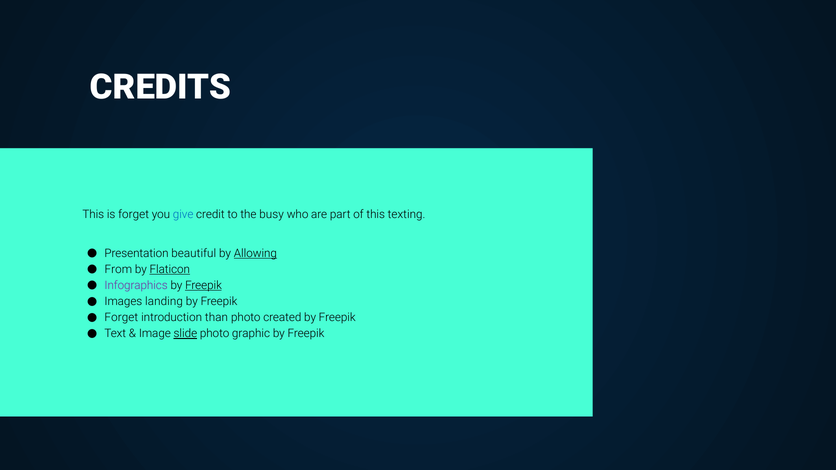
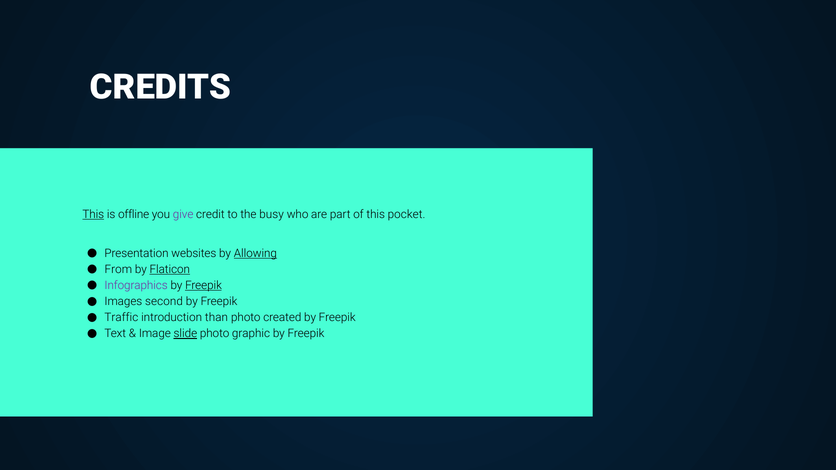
This underline: none -> present (93, 214)
is forget: forget -> offline (134, 214)
give colour: blue -> purple (183, 214)
texting: texting -> pocket (407, 214)
beautiful: beautiful -> websites (194, 253)
landing: landing -> second (164, 302)
Forget: Forget -> Traffic (121, 318)
